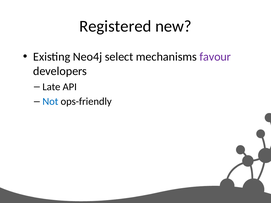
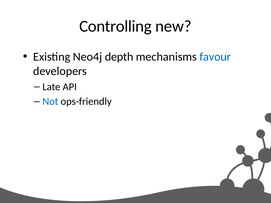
Registered: Registered -> Controlling (115, 26)
select: select -> depth (119, 57)
favour colour: purple -> blue (215, 57)
